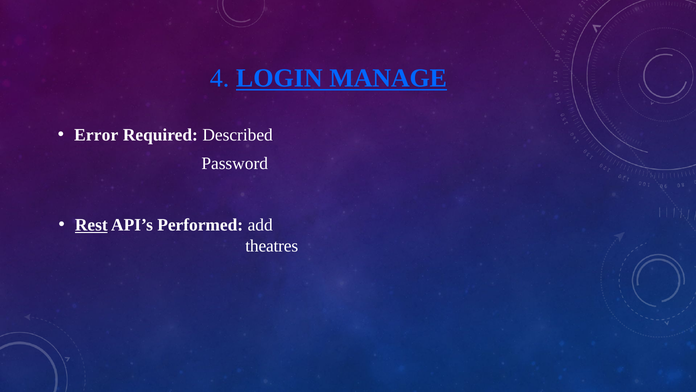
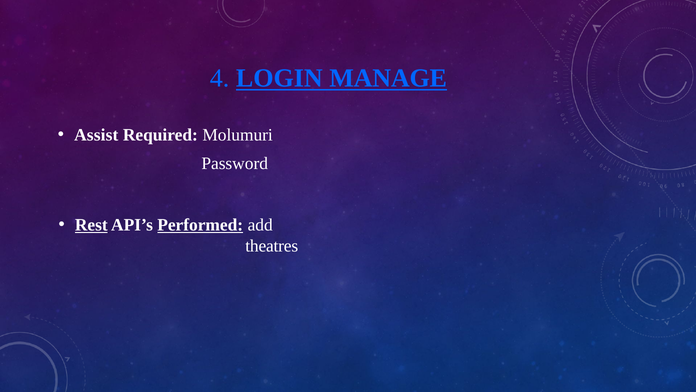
Error: Error -> Assist (96, 135)
Described: Described -> Molumuri (238, 135)
Performed underline: none -> present (200, 225)
